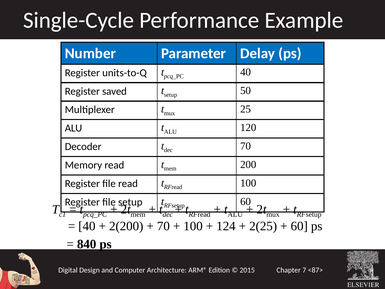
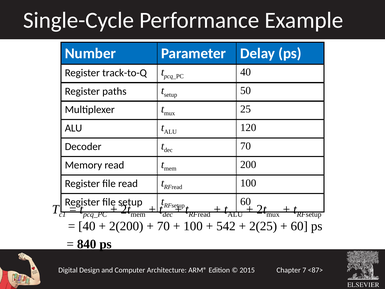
units-to-Q: units-to-Q -> track-to-Q (125, 73)
saved: saved -> paths (114, 91)
124: 124 -> 542 (226, 226)
